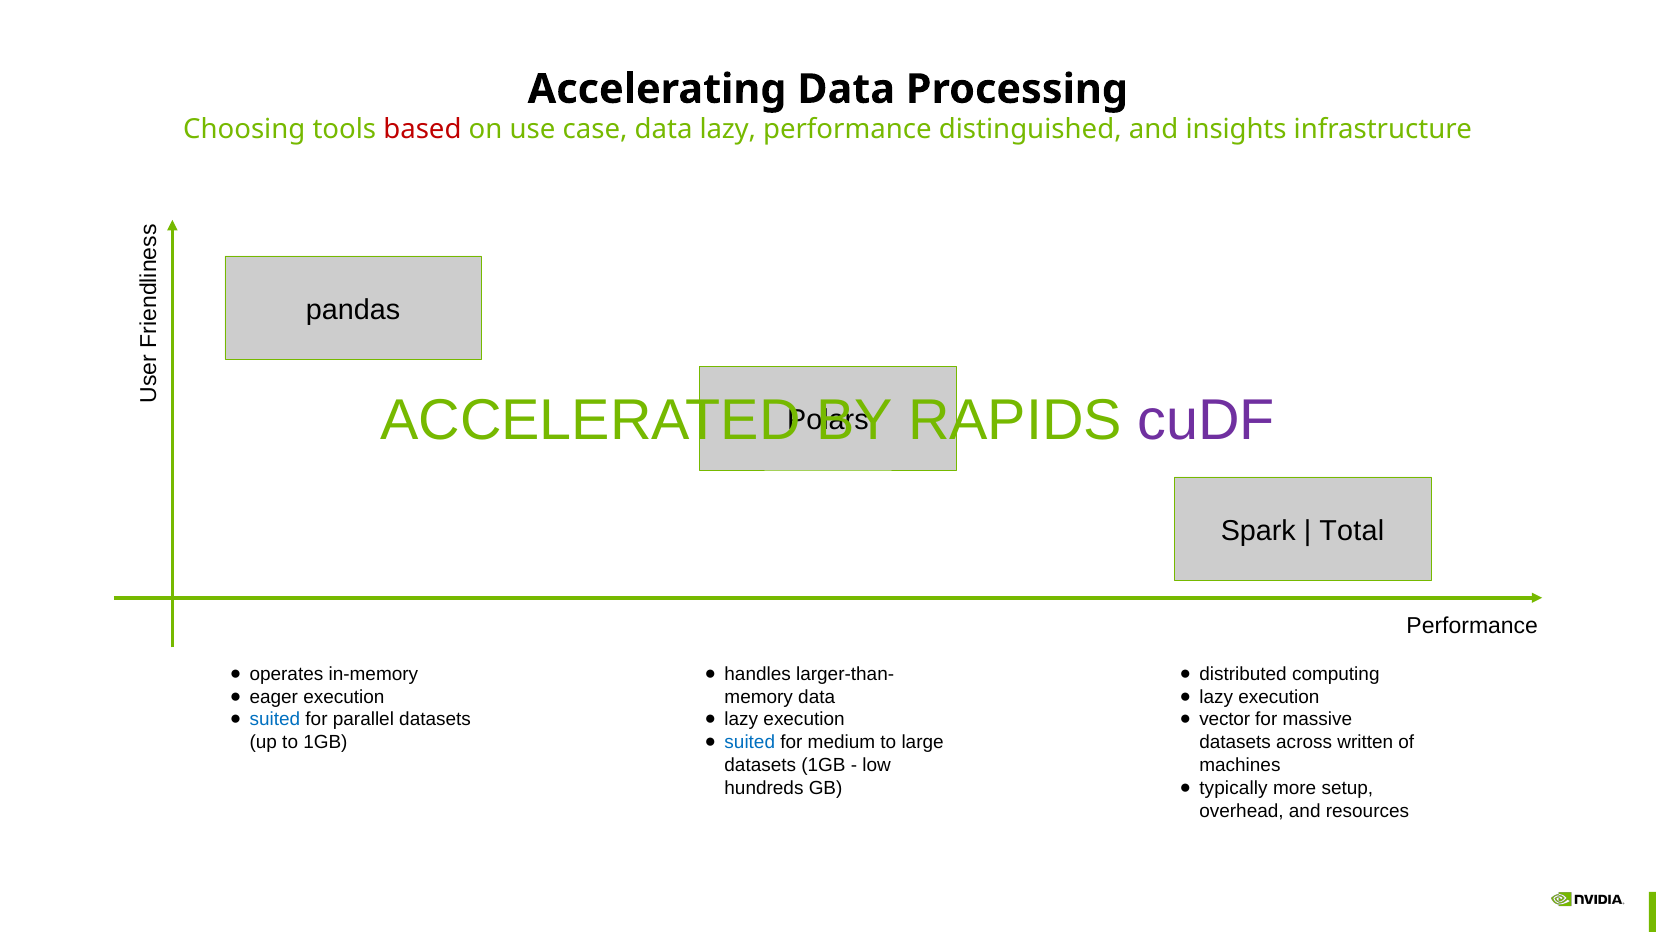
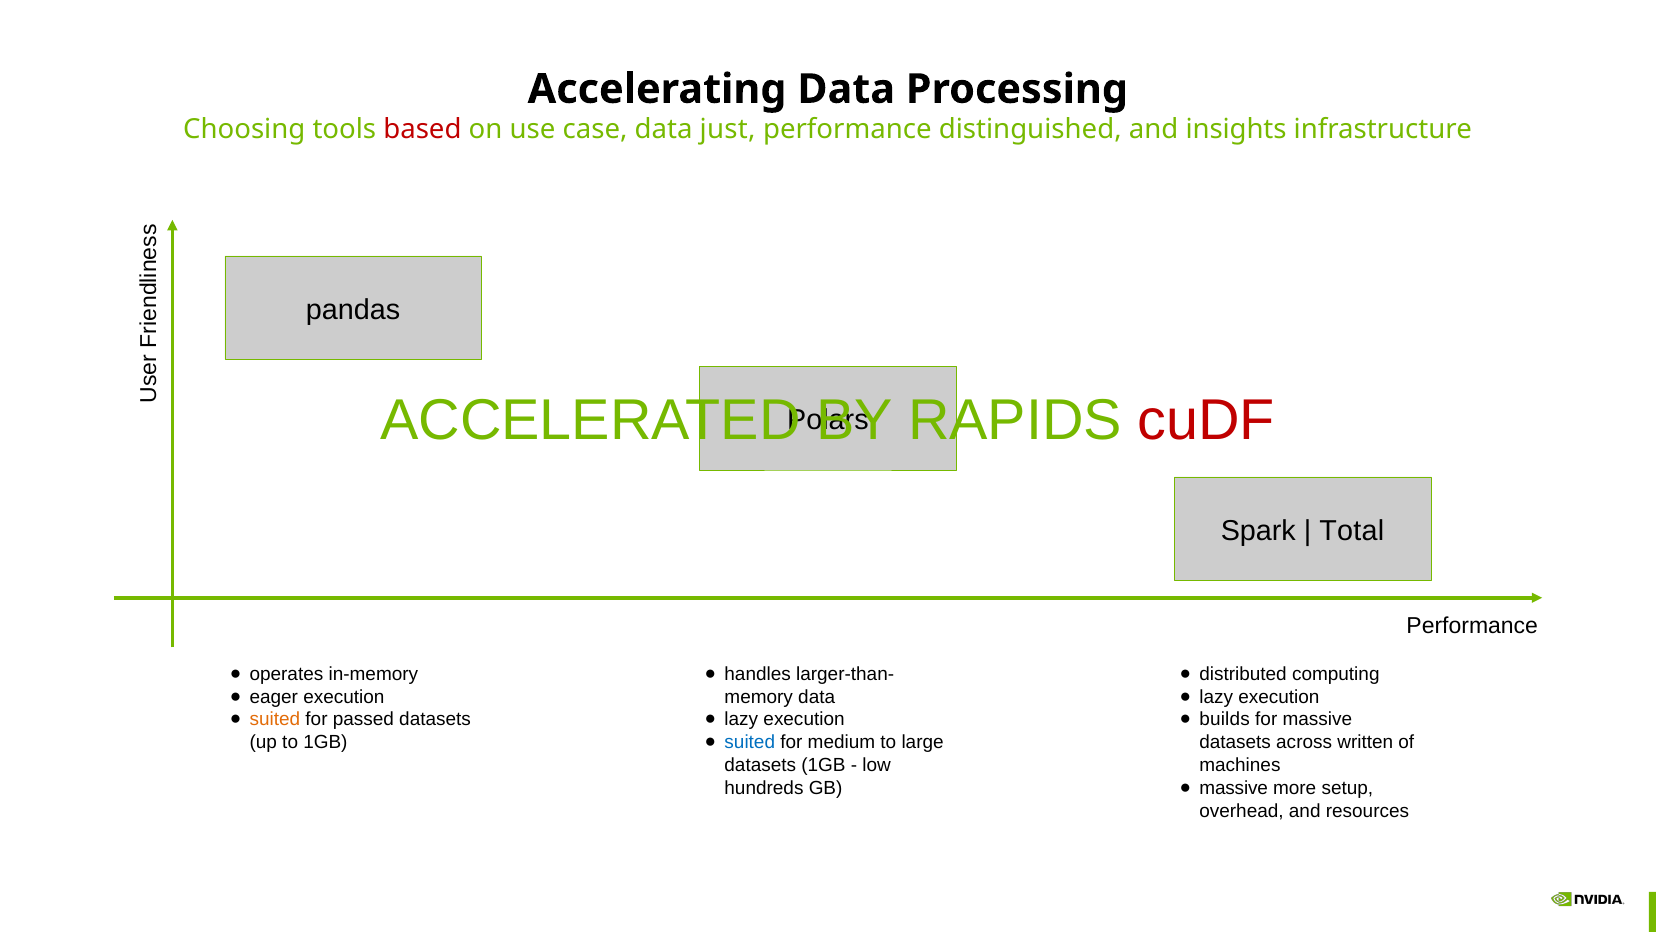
data lazy: lazy -> just (728, 129)
cuDF colour: purple -> red (1206, 421)
suited colour: blue -> orange (275, 719)
parallel: parallel -> passed (363, 719)
vector: vector -> builds (1225, 719)
typically: typically -> massive (1234, 788)
